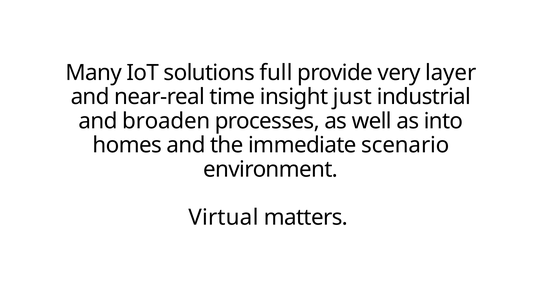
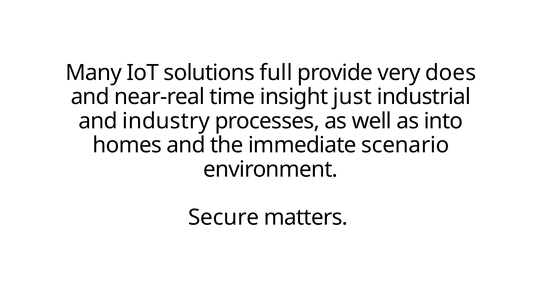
layer: layer -> does (451, 73)
broaden: broaden -> industry (166, 121)
Virtual: Virtual -> Secure (224, 218)
